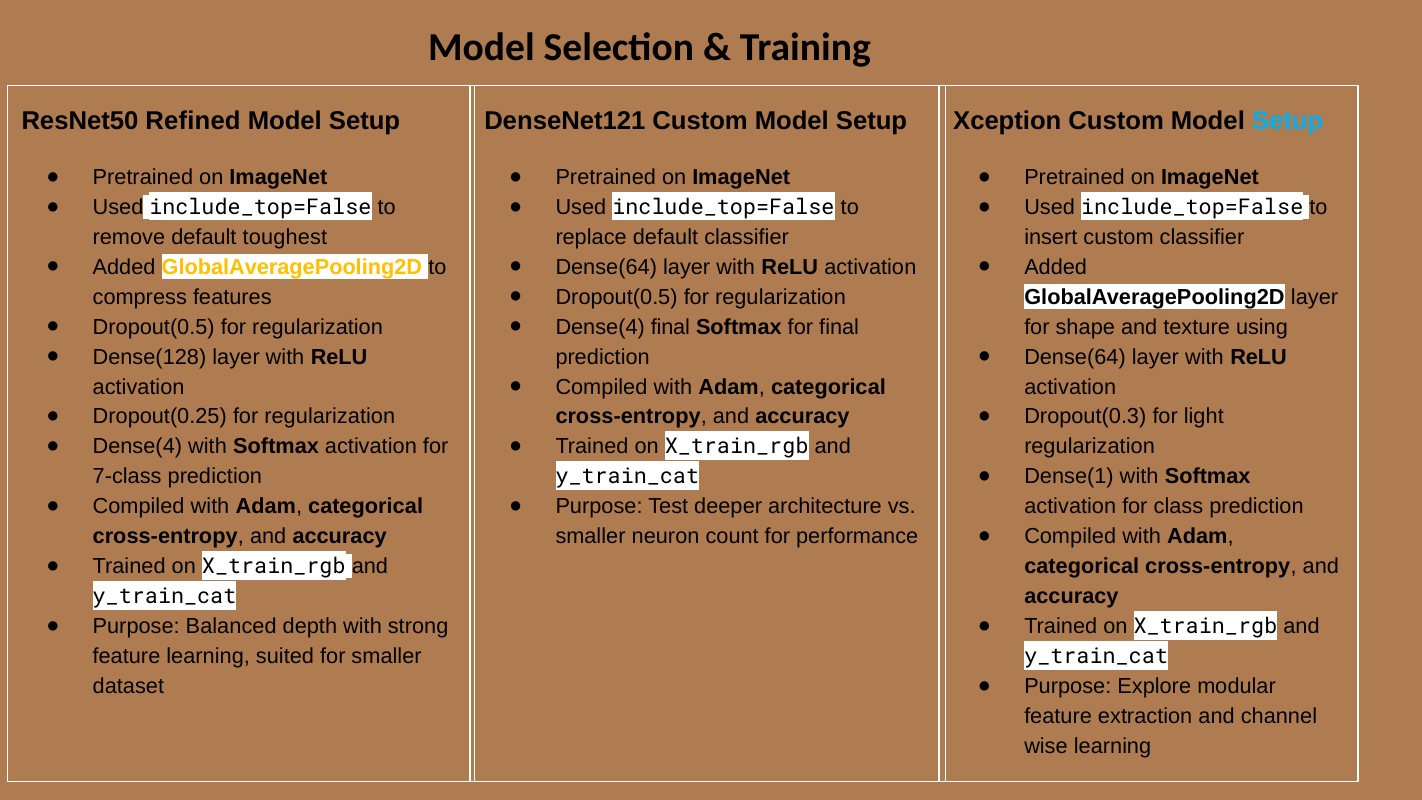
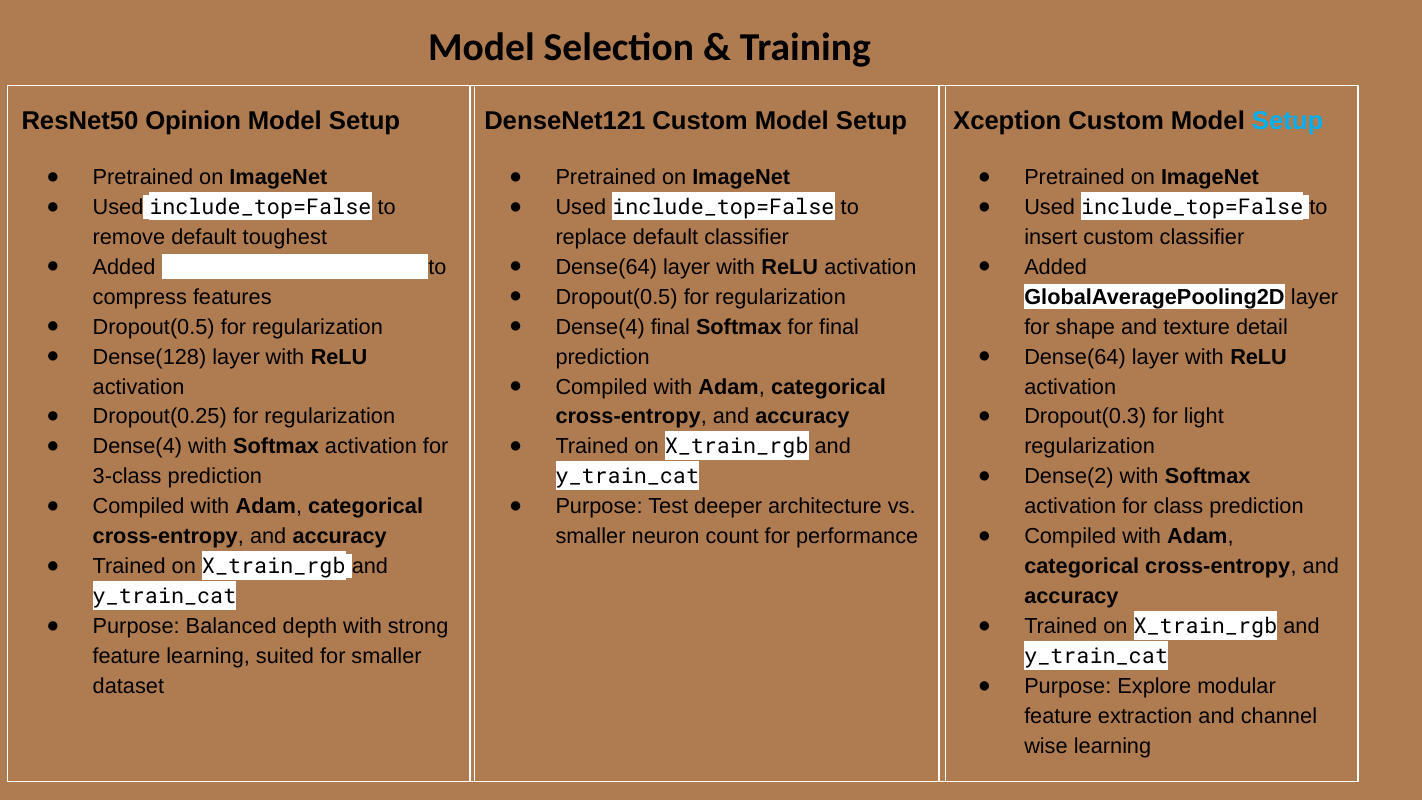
Refined: Refined -> Opinion (193, 121)
GlobalAveragePooling2D colour: yellow -> white (292, 267)
using: using -> detail (1262, 327)
Dense(1: Dense(1 -> Dense(2 (1069, 477)
7-class: 7-class -> 3-class (127, 477)
